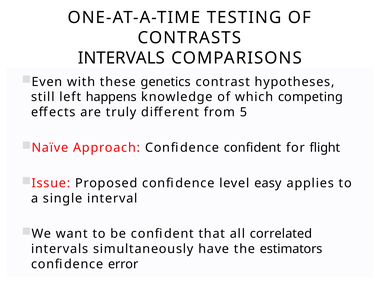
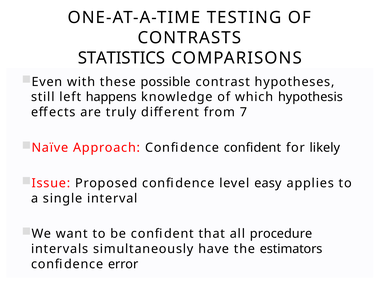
INTERVALS: INTERVALS -> STATISTICS (121, 58)
genetics: genetics -> possible (166, 82)
competing: competing -> hypothesis (310, 97)
5: 5 -> 7 (243, 112)
flight: flight -> likely (325, 148)
correlated: correlated -> procedure (281, 234)
